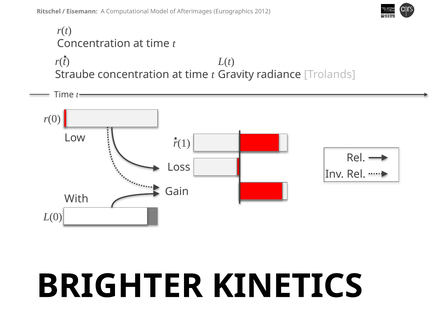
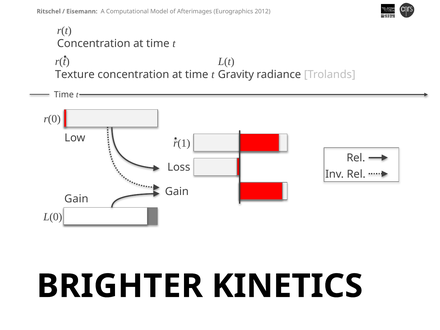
Straube: Straube -> Texture (75, 75)
With: With -> Gain (76, 199)
